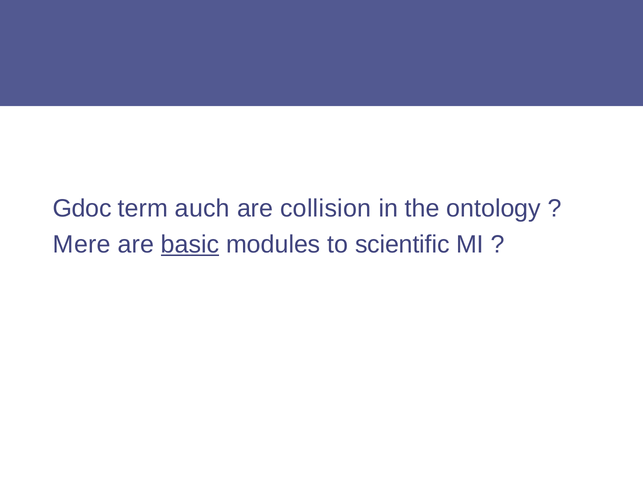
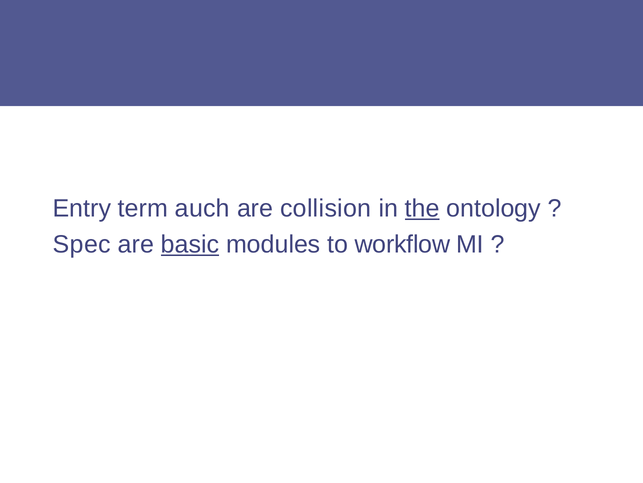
Gdoc: Gdoc -> Entry (82, 208)
the underline: none -> present (422, 208)
Mere: Mere -> Spec (82, 244)
scientific: scientific -> workflow (402, 244)
